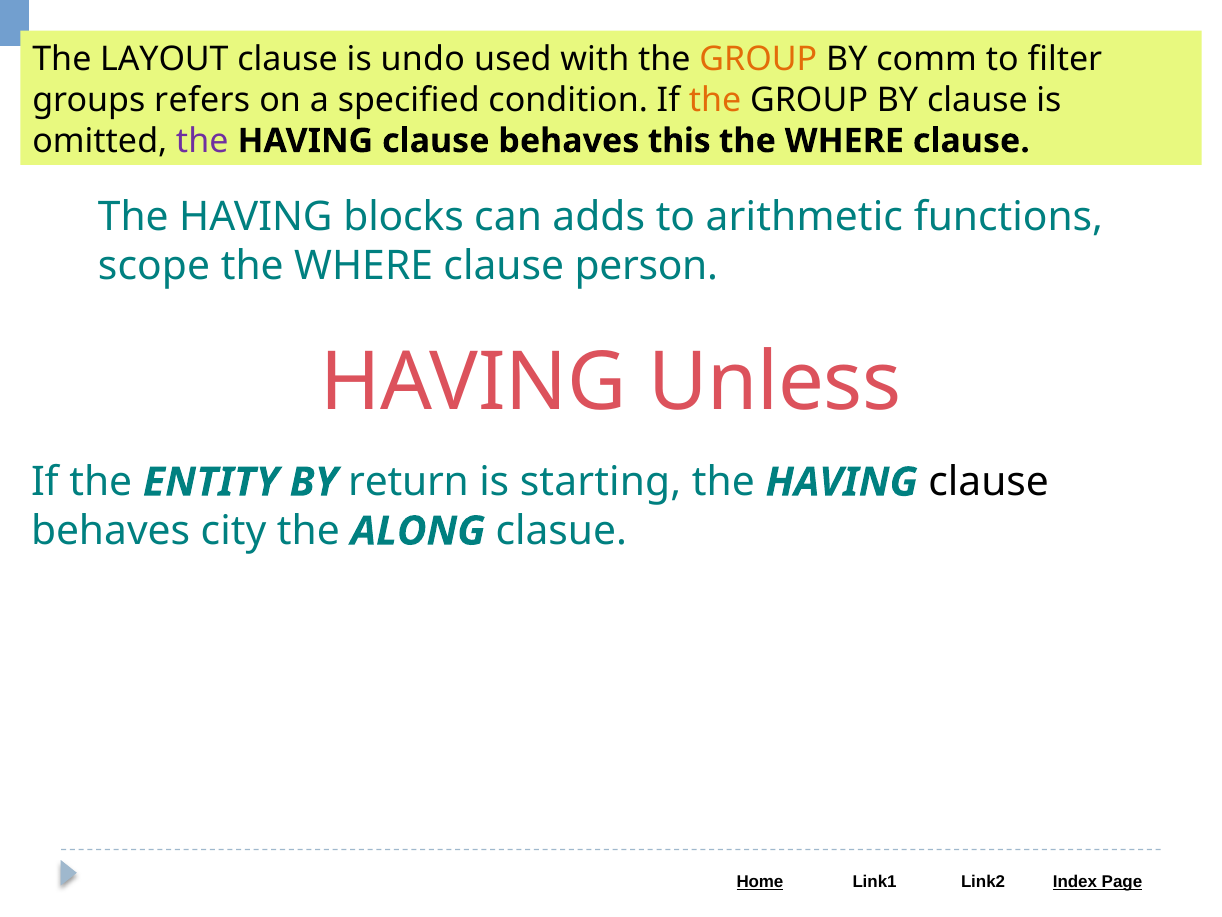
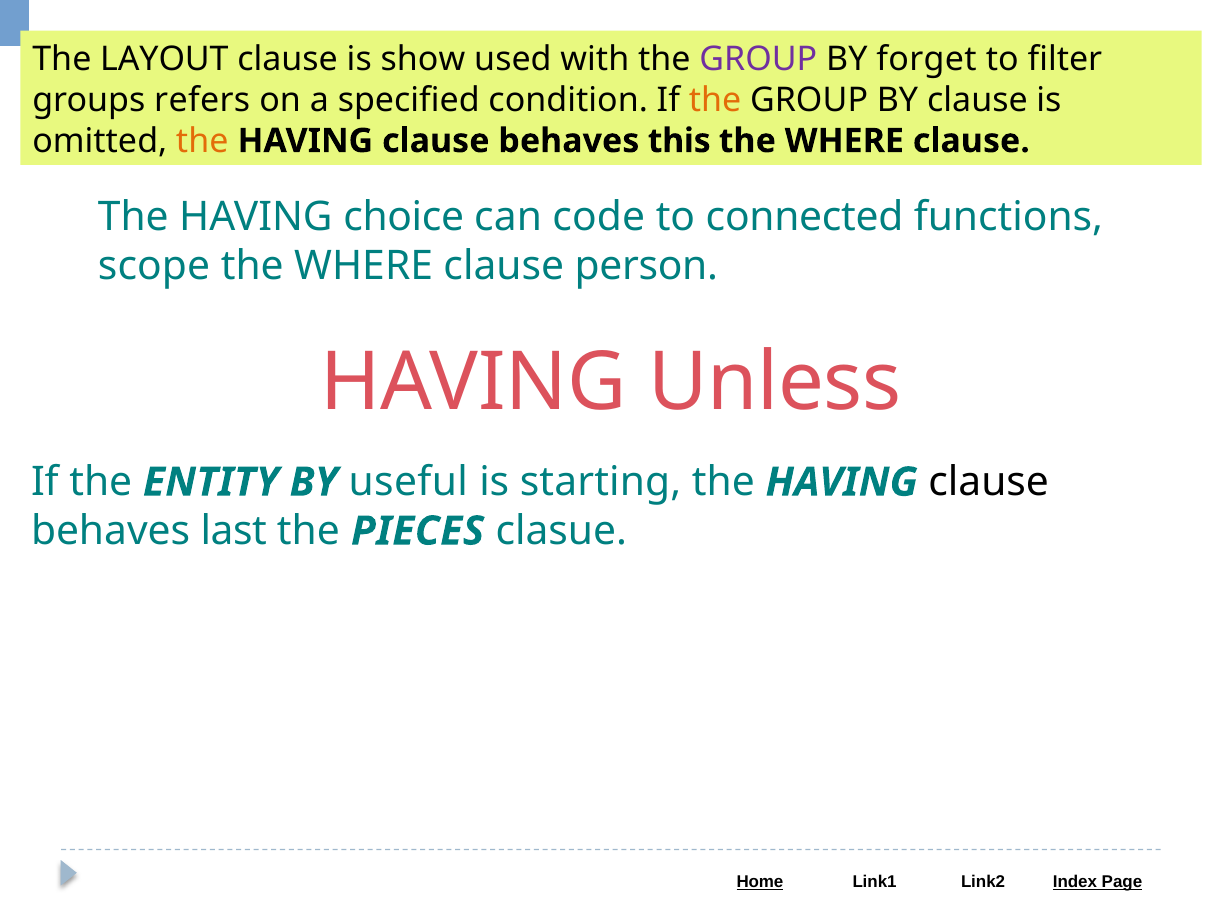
undo: undo -> show (423, 59)
GROUP colour: orange -> purple (758, 59)
comm: comm -> forget (926, 59)
the colour: purple -> orange (202, 141)
blocks: blocks -> choice (404, 217)
adds: adds -> code (599, 217)
arithmetic: arithmetic -> connected (805, 217)
return: return -> useful (408, 482)
city: city -> last (234, 531)
ALONG: ALONG -> PIECES (418, 531)
